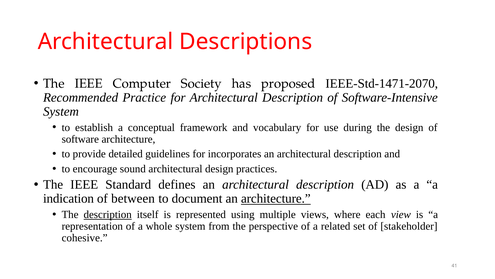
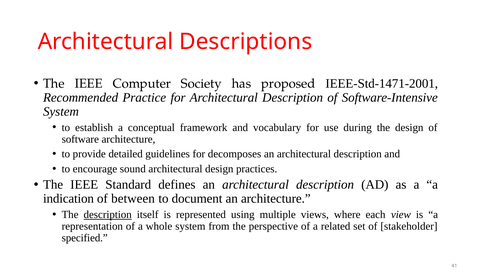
IEEE-Std-1471-2070: IEEE-Std-1471-2070 -> IEEE-Std-1471-2001 (382, 83)
incorporates: incorporates -> decomposes (235, 154)
architecture underline: present -> none (276, 198)
cohesive: cohesive -> specified (85, 238)
